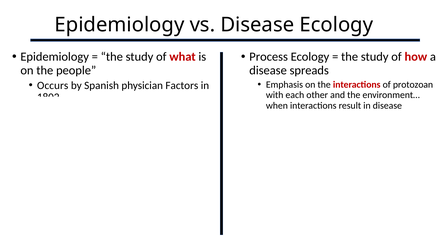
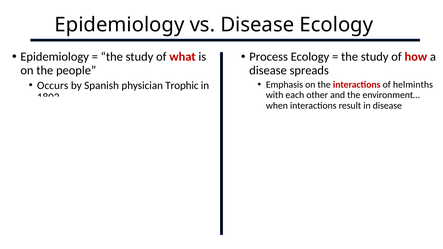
protozoan: protozoan -> helminths (413, 85)
physician Factors: Factors -> Trophic (182, 85)
